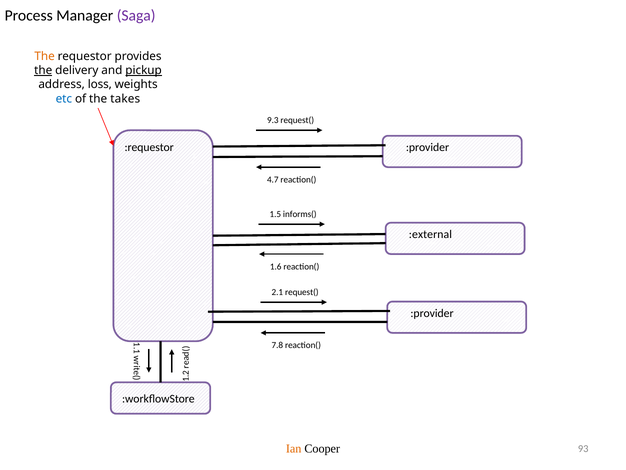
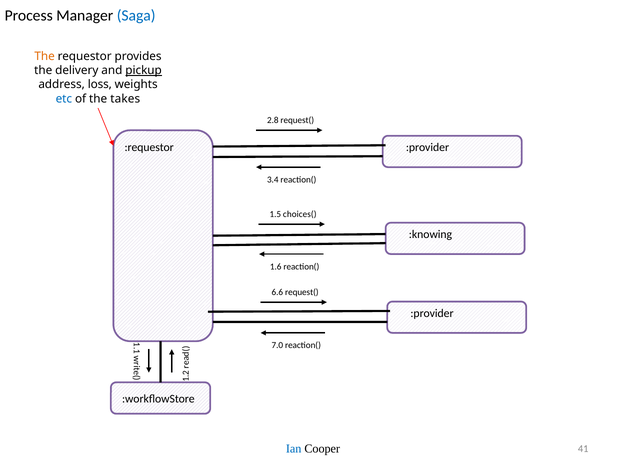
Saga colour: purple -> blue (136, 15)
the underline: present -> none (43, 70)
9.3: 9.3 -> 2.8 (273, 120)
4.7: 4.7 -> 3.4 (273, 180)
informs(: informs( -> choices( (300, 214)
:external: :external -> :knowing (430, 234)
2.1: 2.1 -> 6.6 (277, 292)
7.8: 7.8 -> 7.0 (277, 345)
Ian colour: orange -> blue (294, 448)
93: 93 -> 41 (583, 448)
